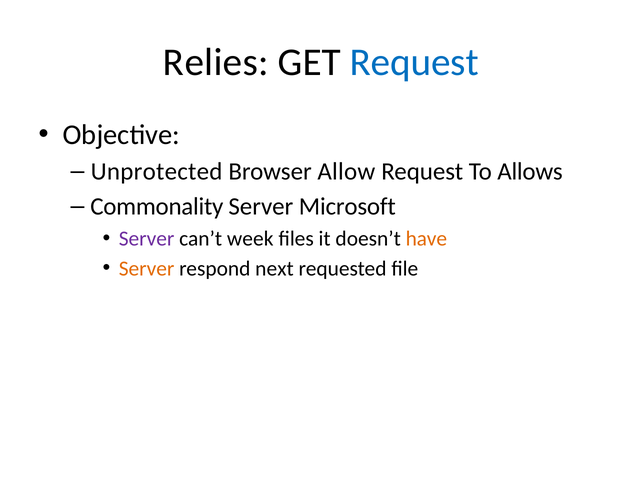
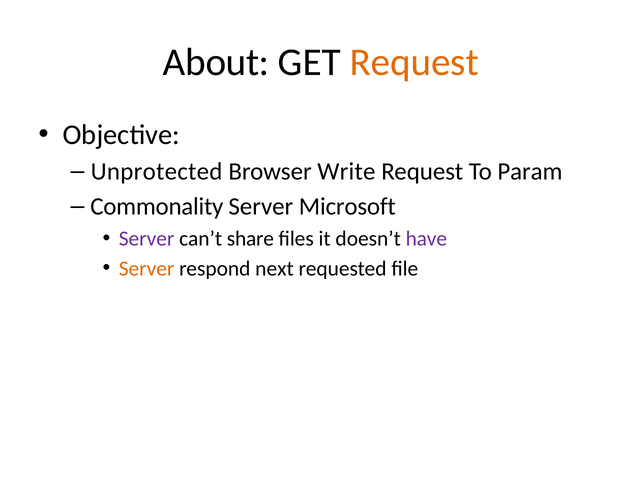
Relies: Relies -> About (216, 62)
Request colour: blue -> orange (414, 62)
Allow: Allow -> Write (346, 172)
Allows: Allows -> Param (530, 172)
week: week -> share (250, 238)
have colour: orange -> purple (426, 238)
